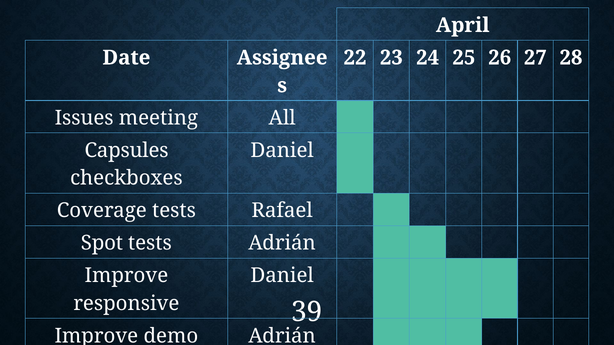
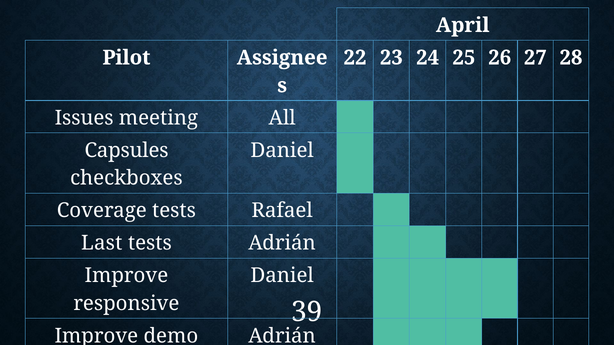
Date: Date -> Pilot (126, 58)
Spot: Spot -> Last (102, 243)
